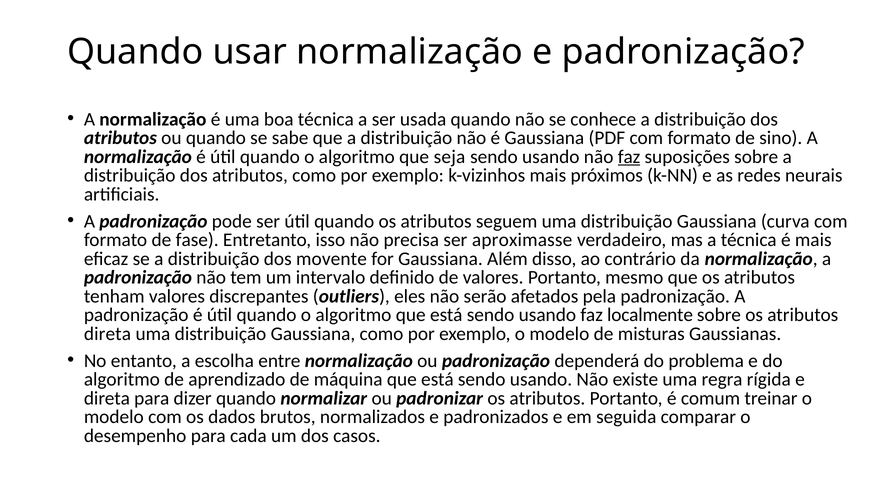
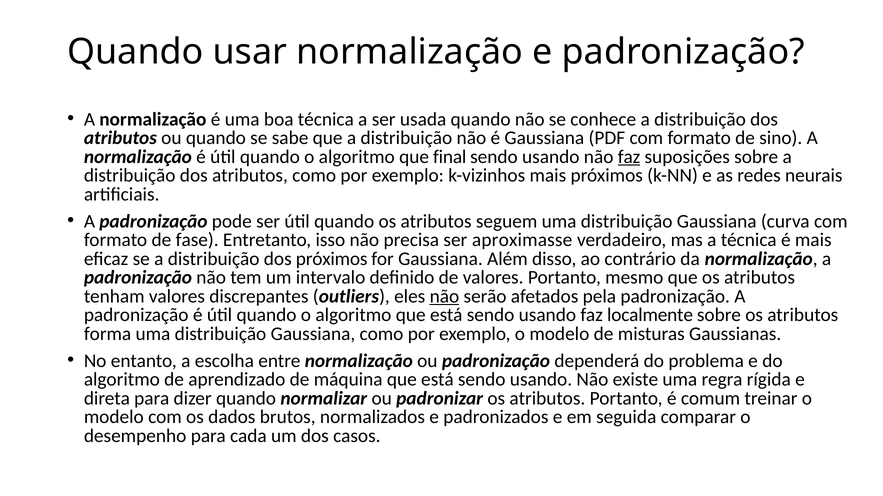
seja: seja -> final (450, 157)
dos movente: movente -> próximos (332, 259)
não underline: none -> present (444, 297)
direta: direta -> forma (108, 334)
